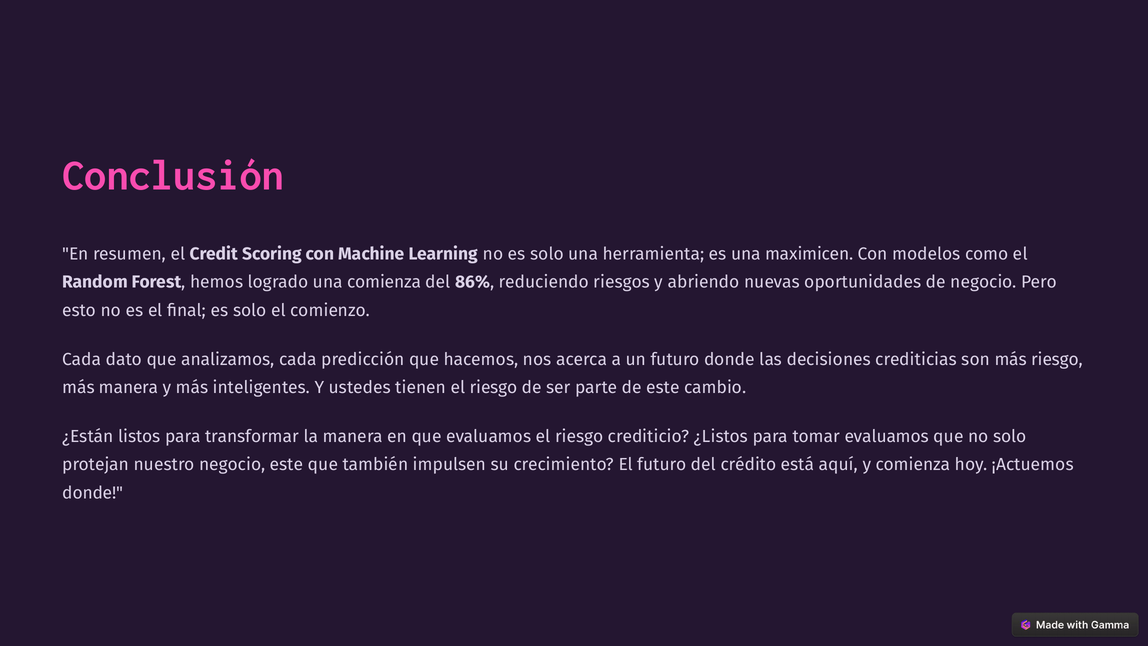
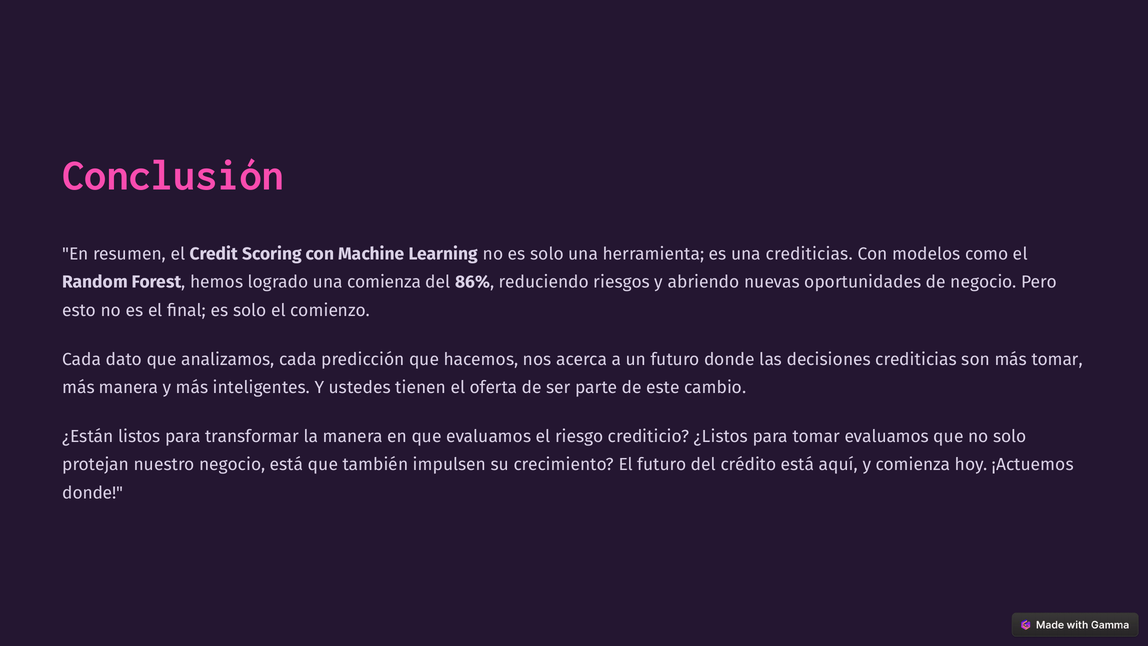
una maximicen: maximicen -> crediticias (809, 254)
más riesgo: riesgo -> tomar (1057, 359)
tienen el riesgo: riesgo -> oferta (494, 388)
negocio este: este -> está (286, 464)
